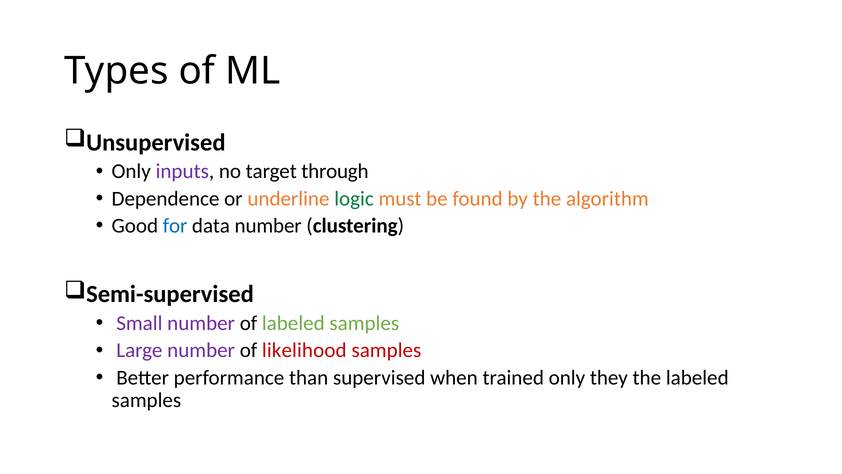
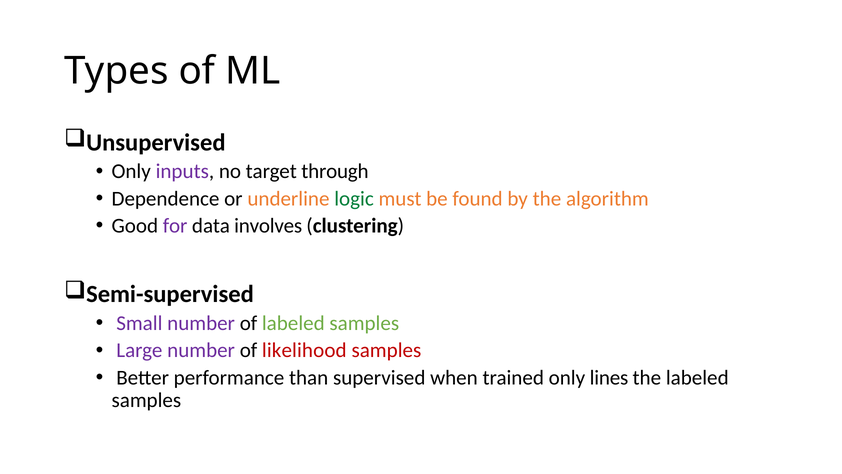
for colour: blue -> purple (175, 226)
data number: number -> involves (268, 226)
they: they -> lines (609, 377)
